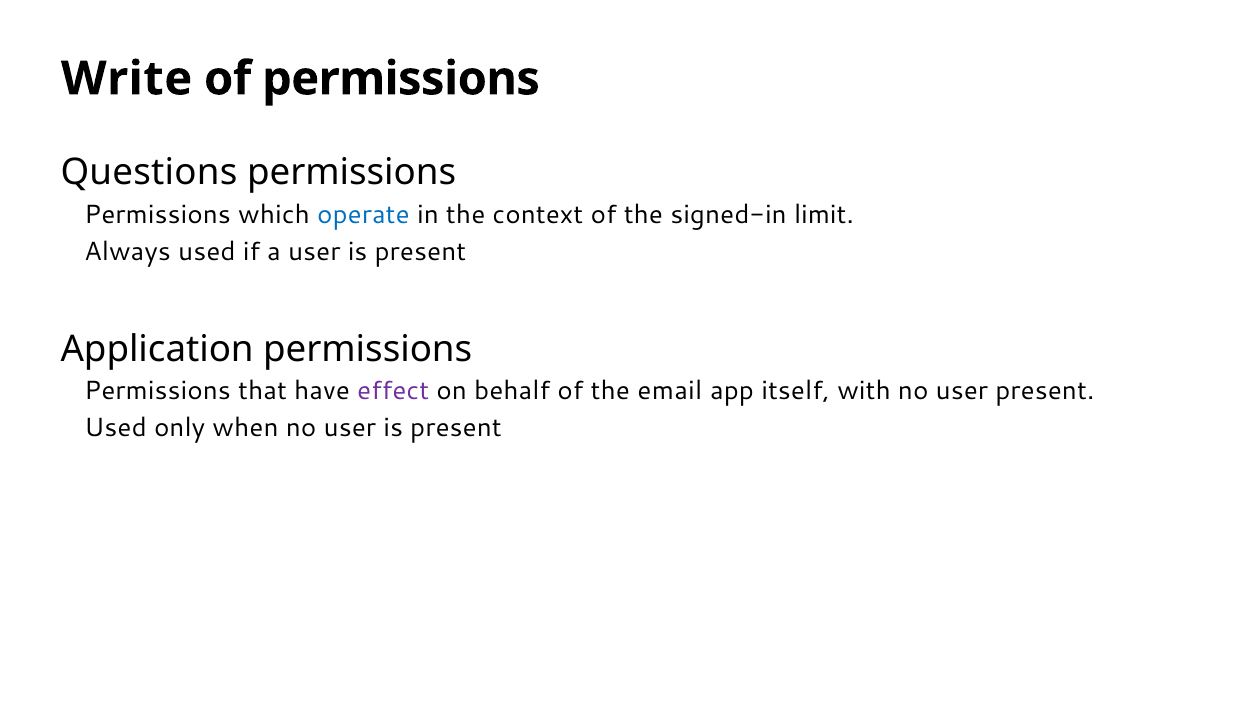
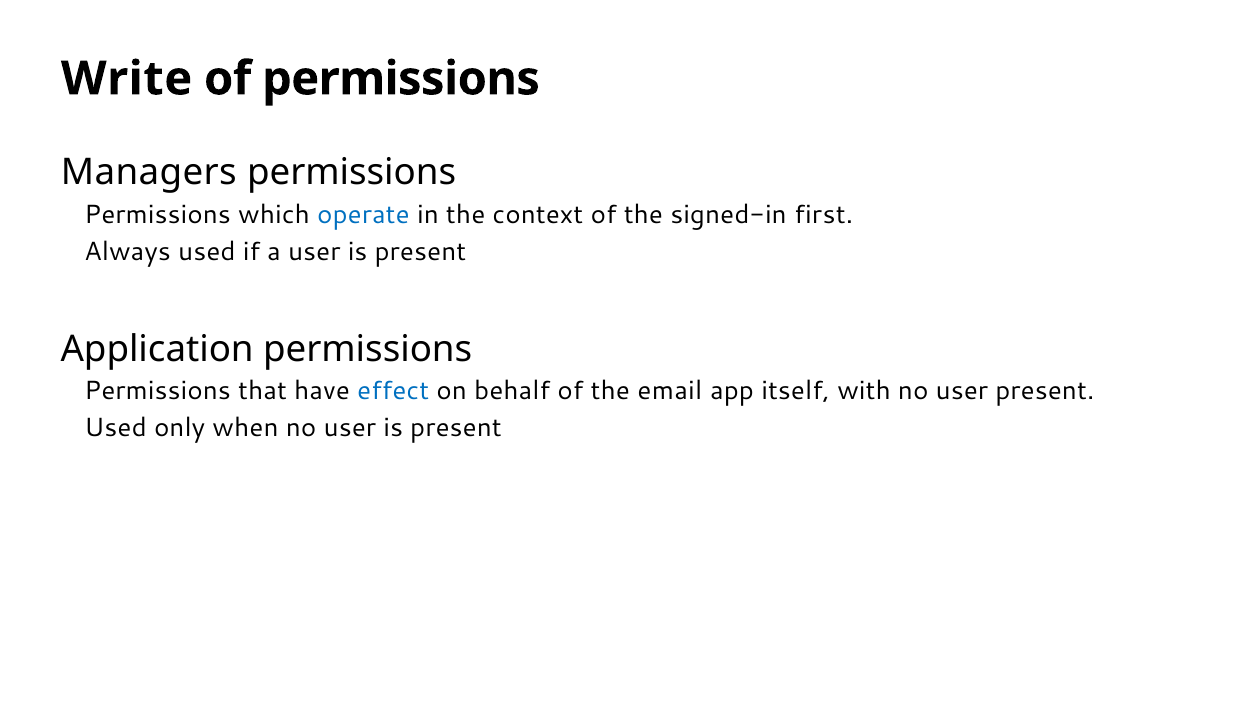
Questions: Questions -> Managers (149, 173)
limit: limit -> first (824, 215)
effect colour: purple -> blue (393, 391)
